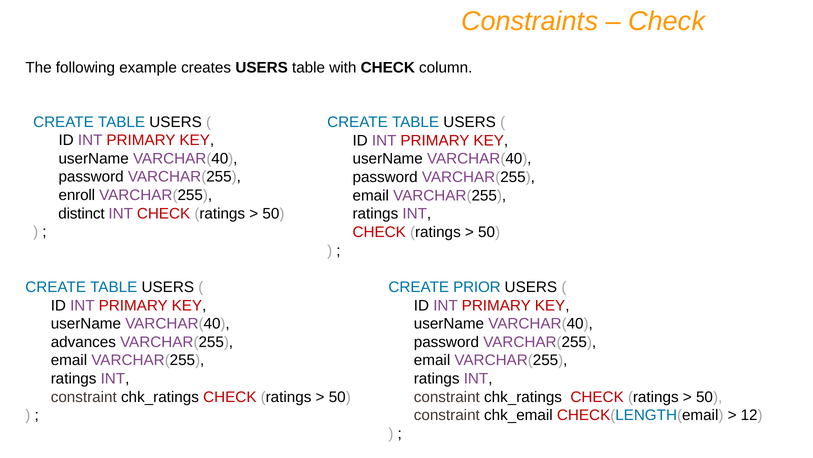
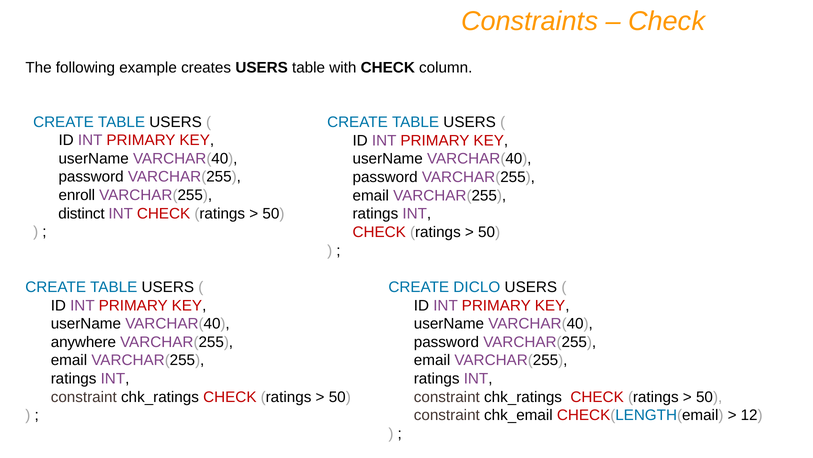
PRIOR: PRIOR -> DICLO (477, 287)
advances: advances -> anywhere (83, 342)
